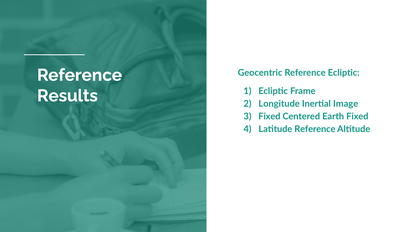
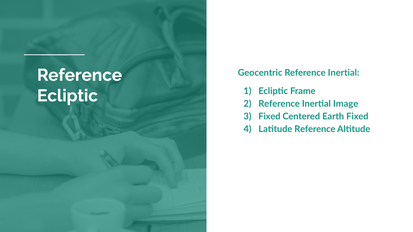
Geocentric Reference Ecliptic: Ecliptic -> Inertial (344, 73)
Results: Results -> Ecliptic (68, 96)
Longitude: Longitude -> Reference (279, 104)
